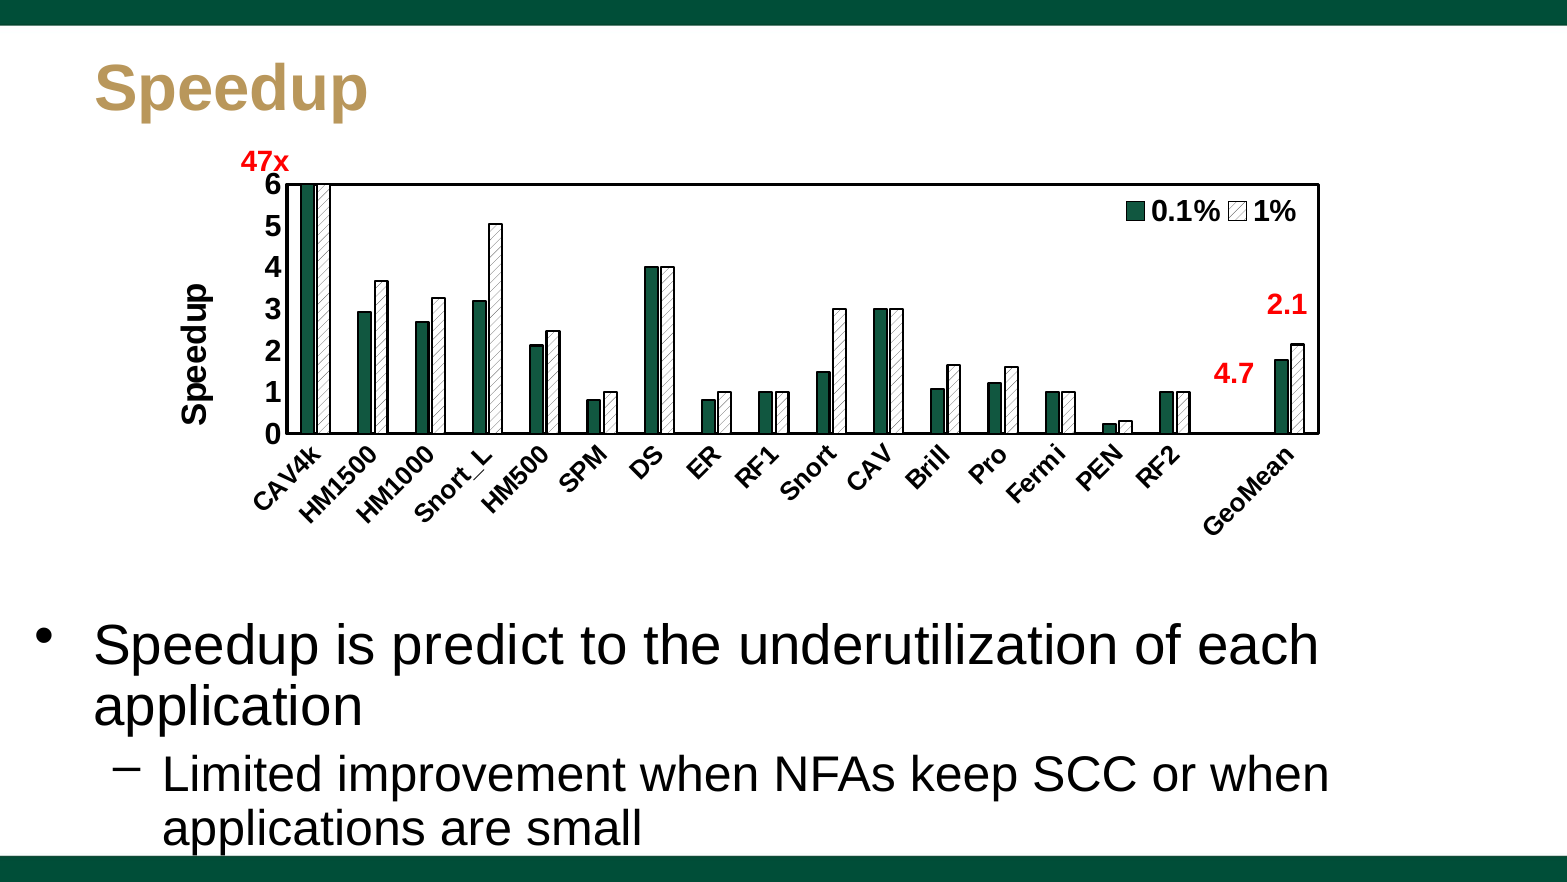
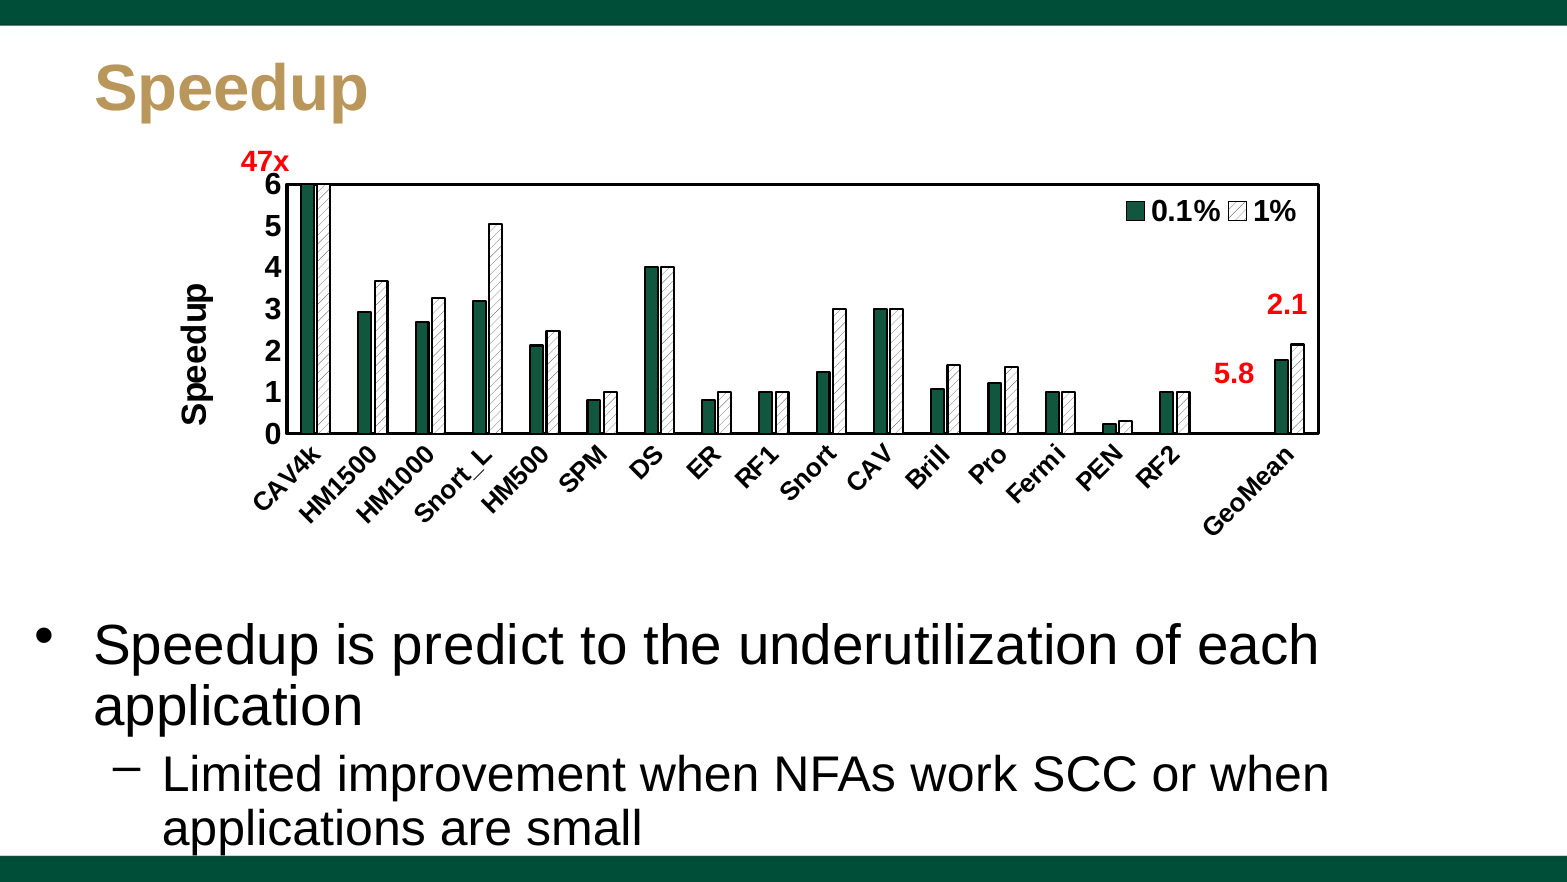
4.7: 4.7 -> 5.8 (1234, 374)
keep: keep -> work (964, 774)
